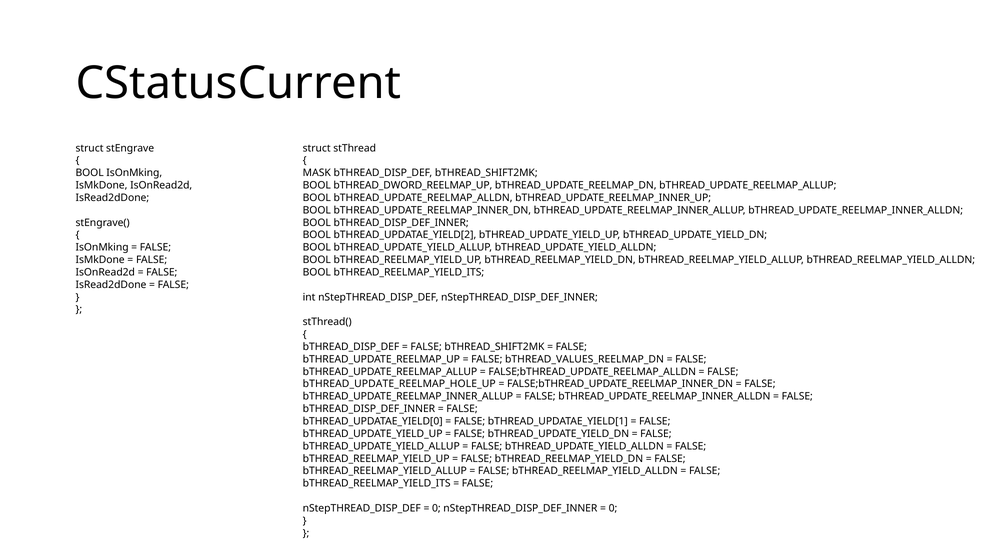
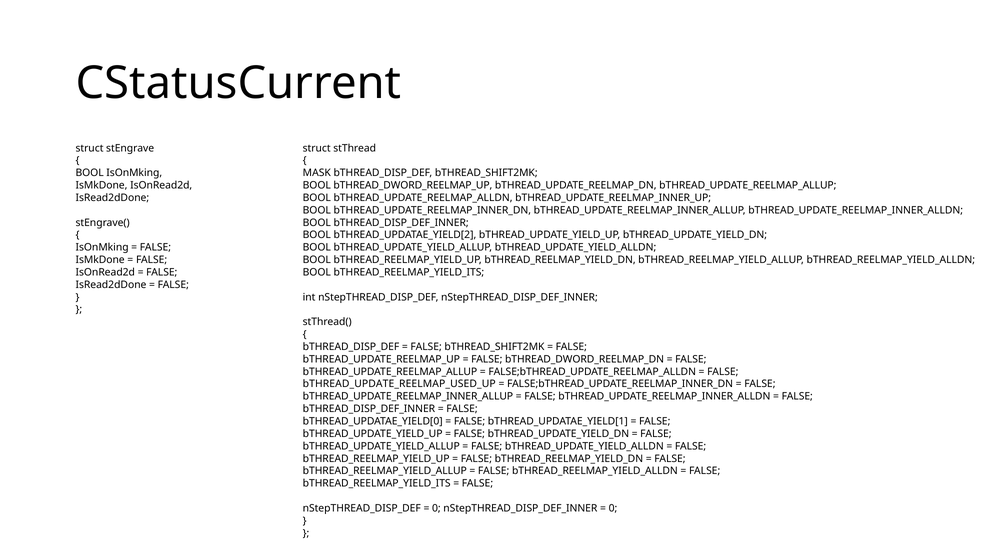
bTHREAD_VALUES_REELMAP_DN: bTHREAD_VALUES_REELMAP_DN -> bTHREAD_DWORD_REELMAP_DN (585, 360)
bTHREAD_UPDATE_REELMAP_HOLE_UP: bTHREAD_UPDATE_REELMAP_HOLE_UP -> bTHREAD_UPDATE_REELMAP_USED_UP (399, 384)
